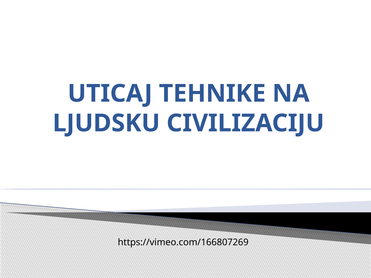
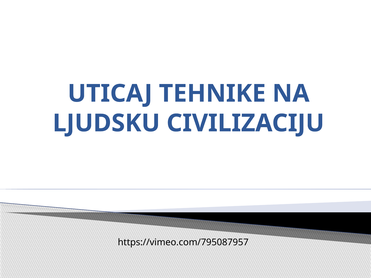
https://vimeo.com/166807269: https://vimeo.com/166807269 -> https://vimeo.com/795087957 (183, 243)
